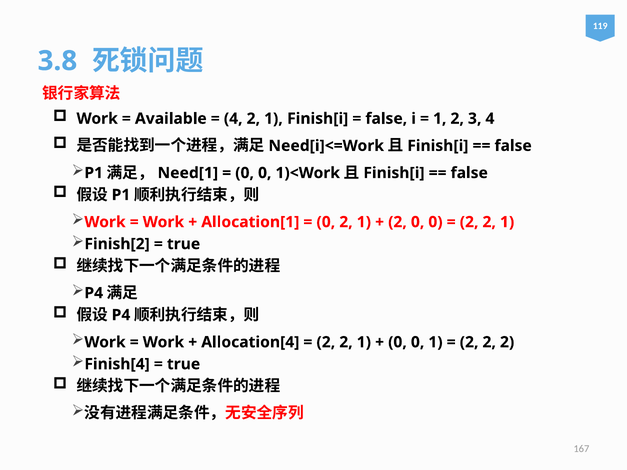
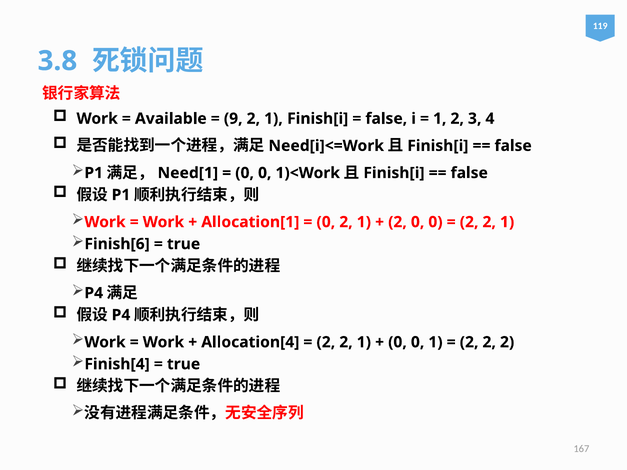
4: 4 -> 9 (233, 119)
Finish[2: Finish[2 -> Finish[6 (117, 244)
